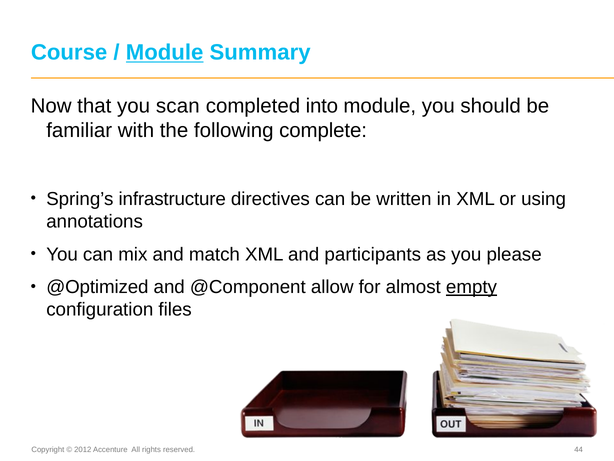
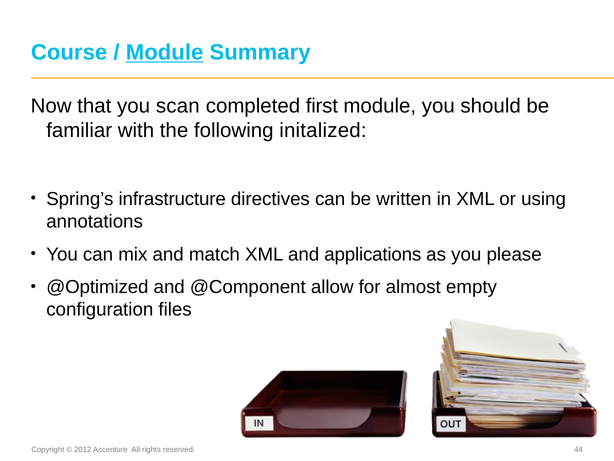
into: into -> first (322, 106)
complete: complete -> initalized (323, 130)
participants: participants -> applications (373, 254)
empty underline: present -> none (471, 287)
